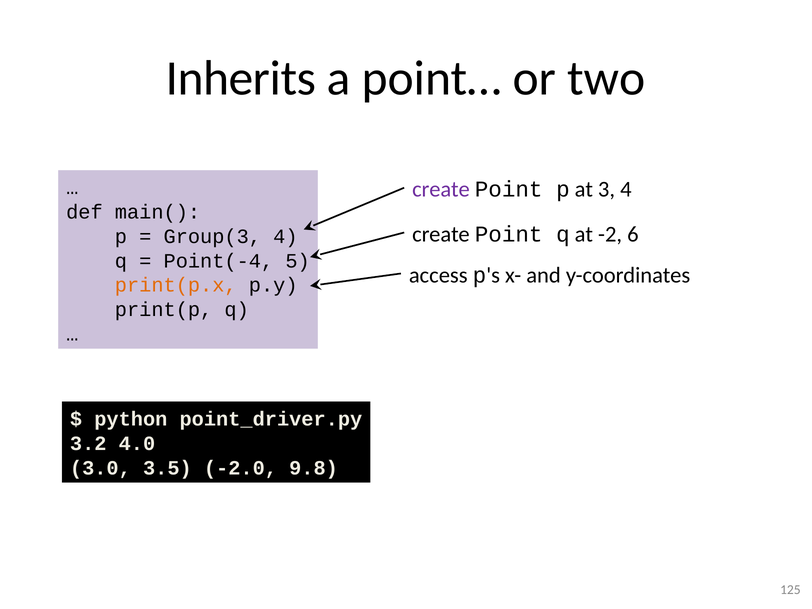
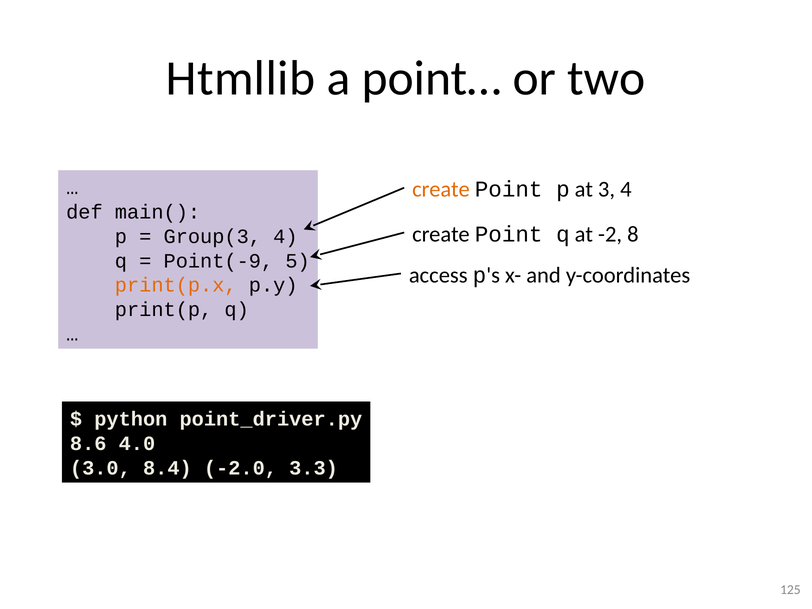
Inherits: Inherits -> Htmllib (241, 79)
create colour: purple -> orange (441, 189)
6: 6 -> 8 (633, 234)
Point(-4: Point(-4 -> Point(-9 (218, 261)
3.2: 3.2 -> 8.6 (88, 443)
3.5: 3.5 -> 8.4 (167, 468)
9.8: 9.8 -> 3.3 (314, 468)
